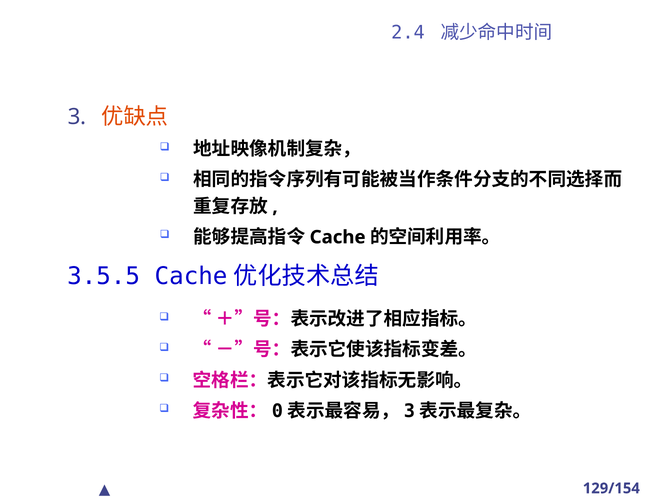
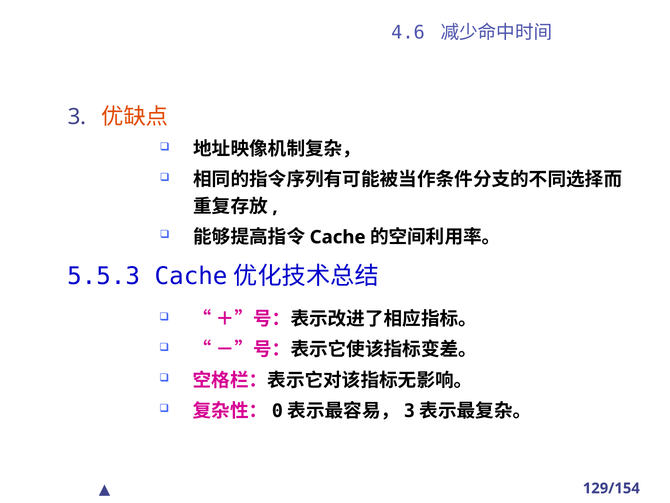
2.4: 2.4 -> 4.6 (408, 33)
3.5.5: 3.5.5 -> 5.5.3 (104, 276)
